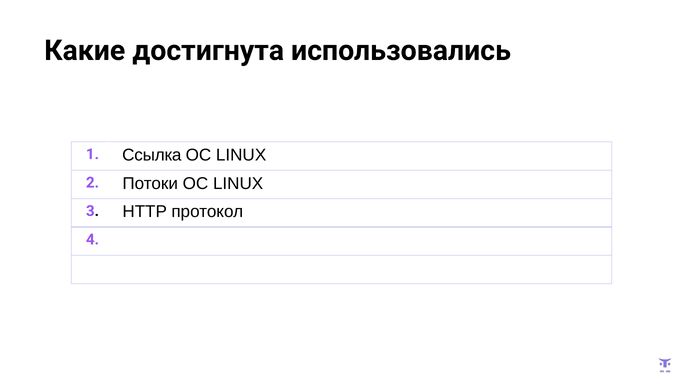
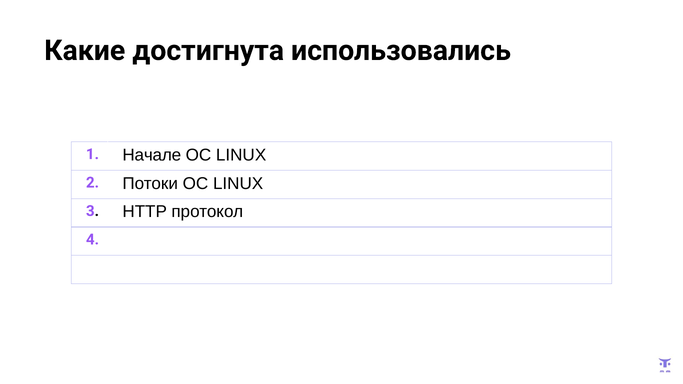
Ссылка: Ссылка -> Начале (152, 155)
